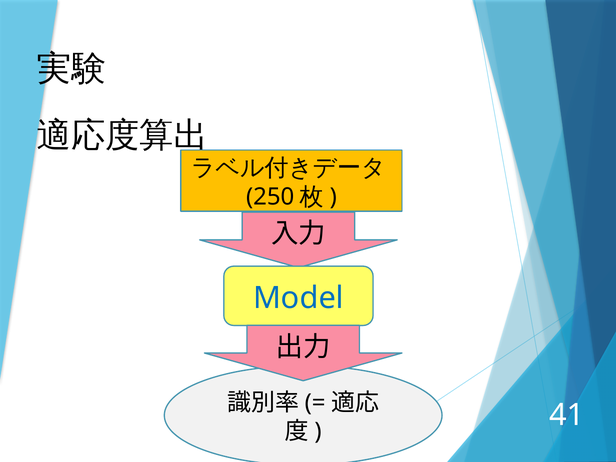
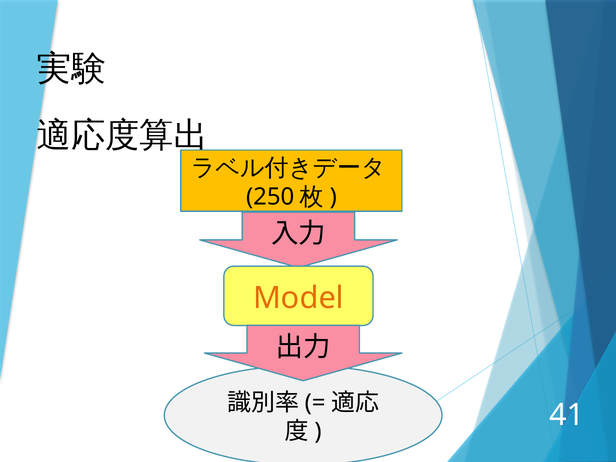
Model colour: blue -> orange (298, 298)
